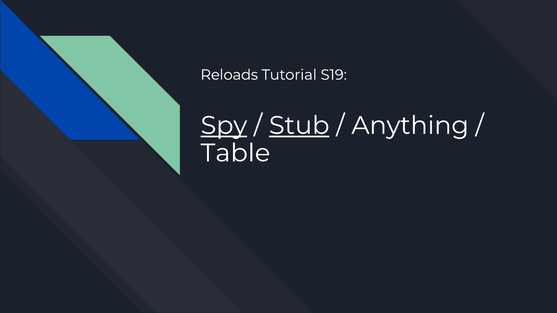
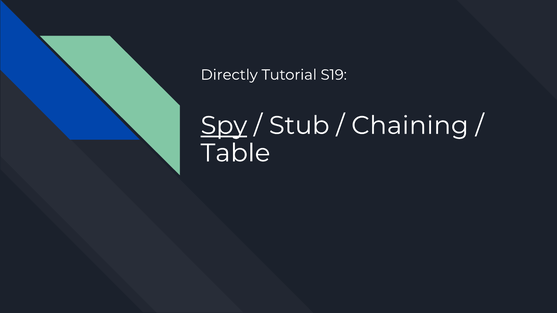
Reloads: Reloads -> Directly (229, 75)
Stub underline: present -> none (299, 126)
Anything: Anything -> Chaining (410, 126)
